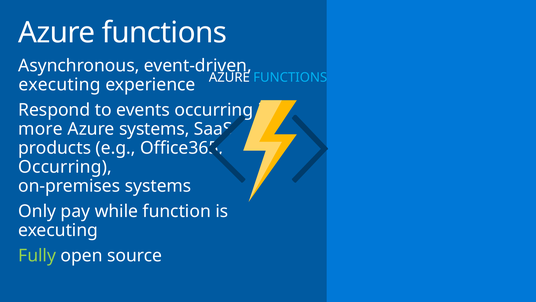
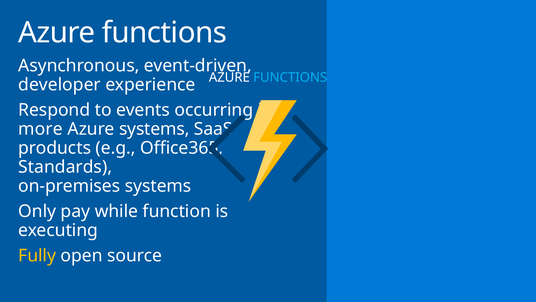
executing: executing -> developer (60, 85)
Occurring: Occurring -> Standards (65, 167)
Fully colour: light green -> yellow (37, 255)
